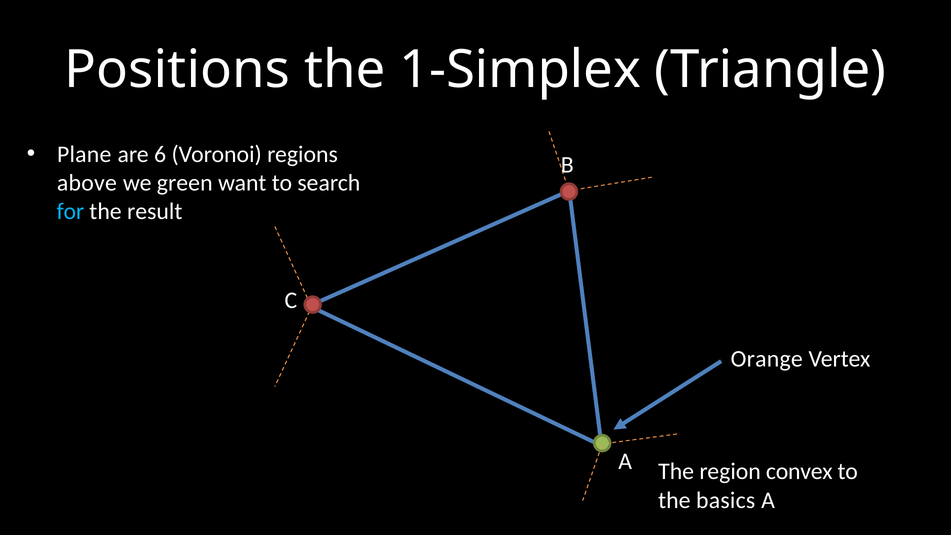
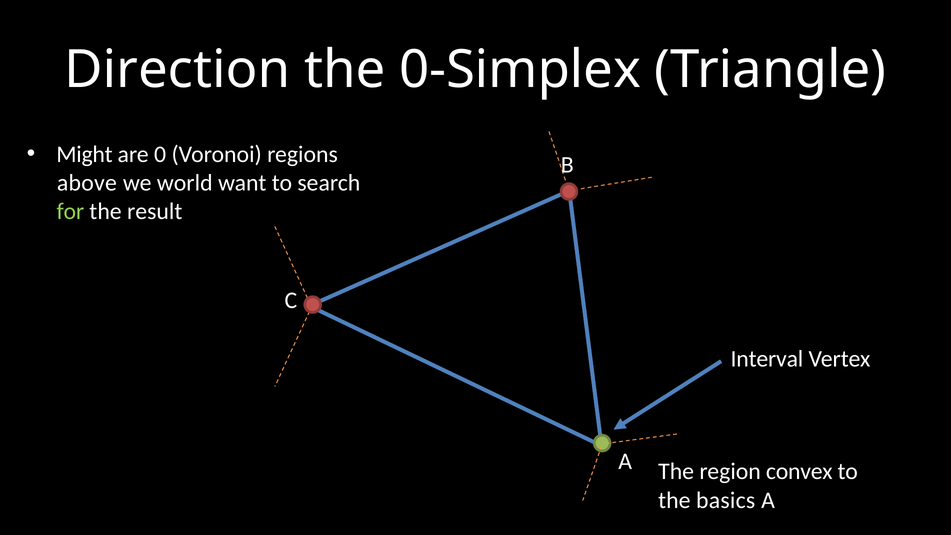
Positions: Positions -> Direction (177, 70)
1-Simplex: 1-Simplex -> 0-Simplex (520, 70)
Plane: Plane -> Might (84, 154)
6: 6 -> 0 (160, 154)
green: green -> world (185, 183)
for colour: light blue -> light green (70, 211)
Orange: Orange -> Interval (767, 359)
